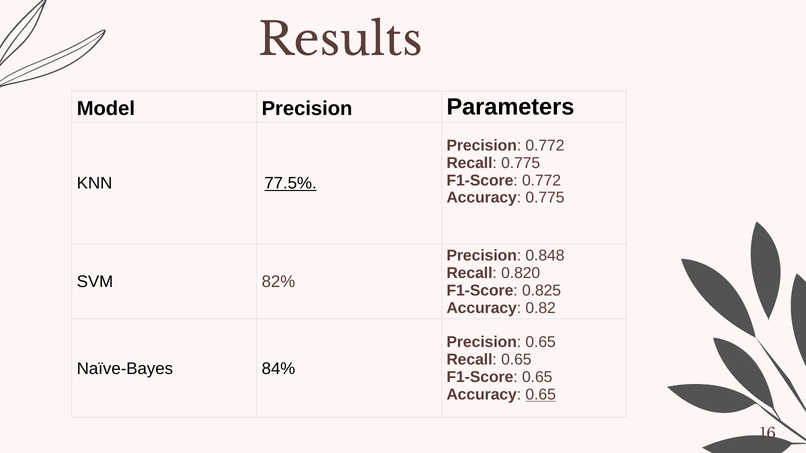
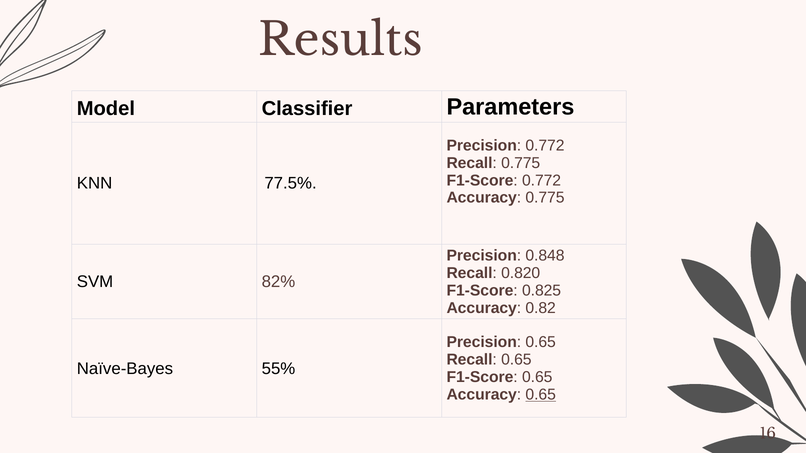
Model Precision: Precision -> Classifier (307, 109)
77.5% underline: present -> none (291, 184)
84%: 84% -> 55% (278, 369)
